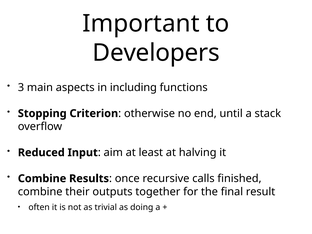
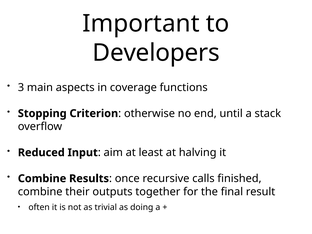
including: including -> coverage (133, 87)
